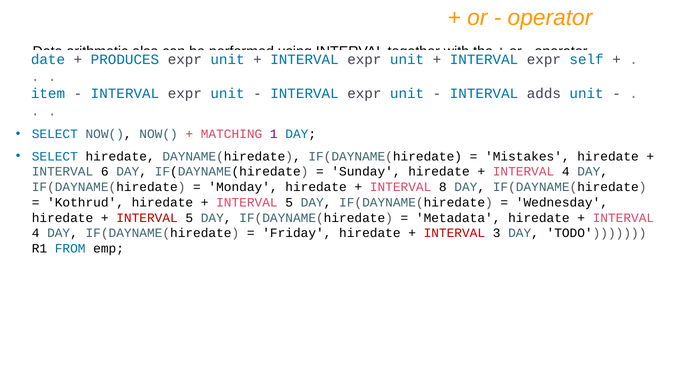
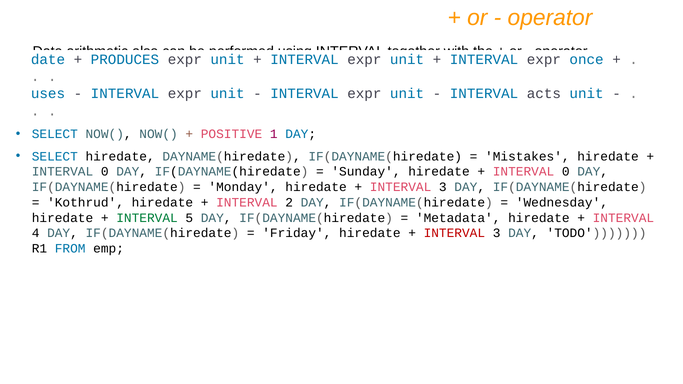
self: self -> once (587, 60)
item: item -> uses (48, 94)
adds: adds -> acts (544, 94)
MATCHING: MATCHING -> POSITIVE (232, 134)
6: 6 -> 0 (105, 172)
4: 4 -> 0 (566, 172)
8: 8 -> 3 (443, 187)
5: 5 -> 2 (289, 203)
INTERVAL colour: red -> green (147, 218)
